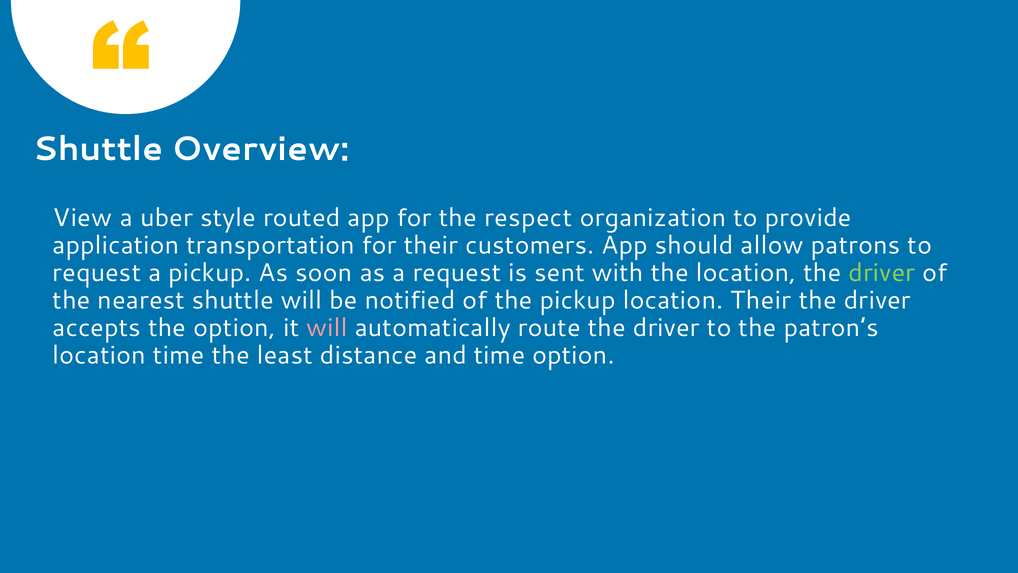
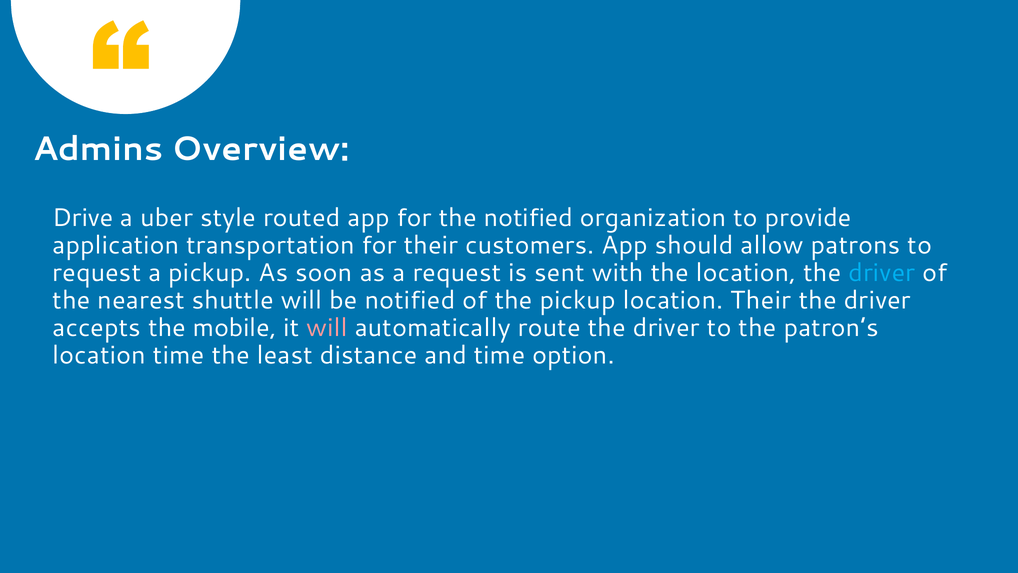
Shuttle: Shuttle -> Admins (98, 149)
View: View -> Drive (83, 218)
the respect: respect -> notified (528, 218)
driver colour: light green -> light blue (882, 272)
the option: option -> mobile (235, 327)
